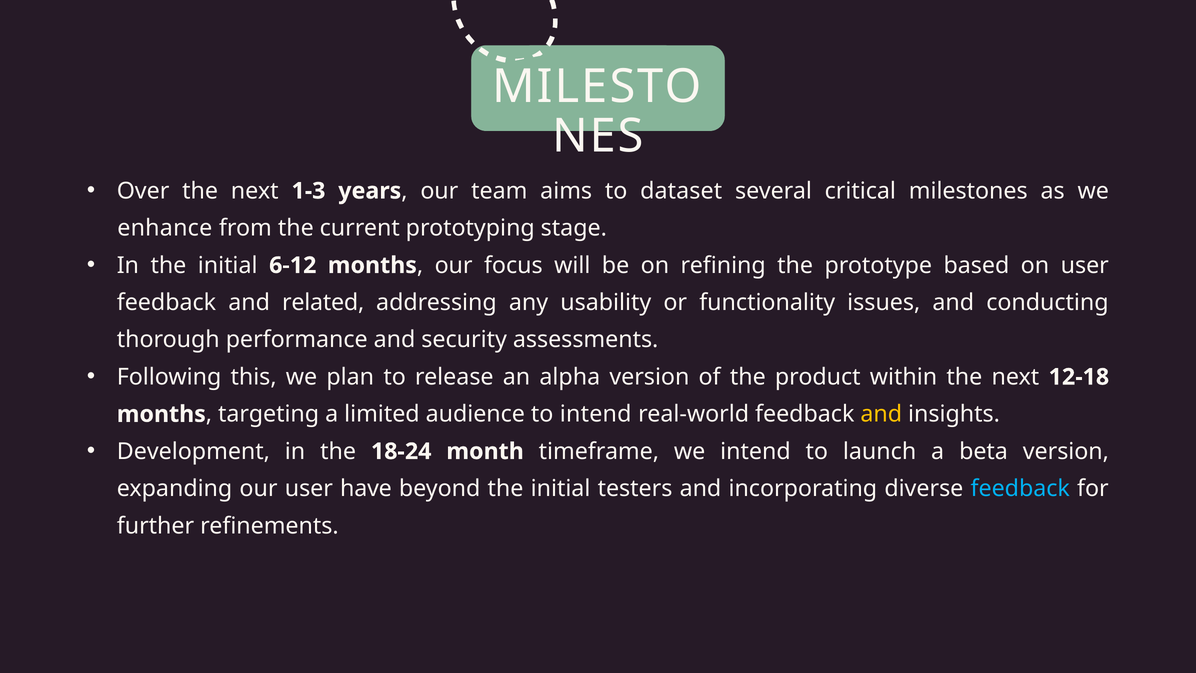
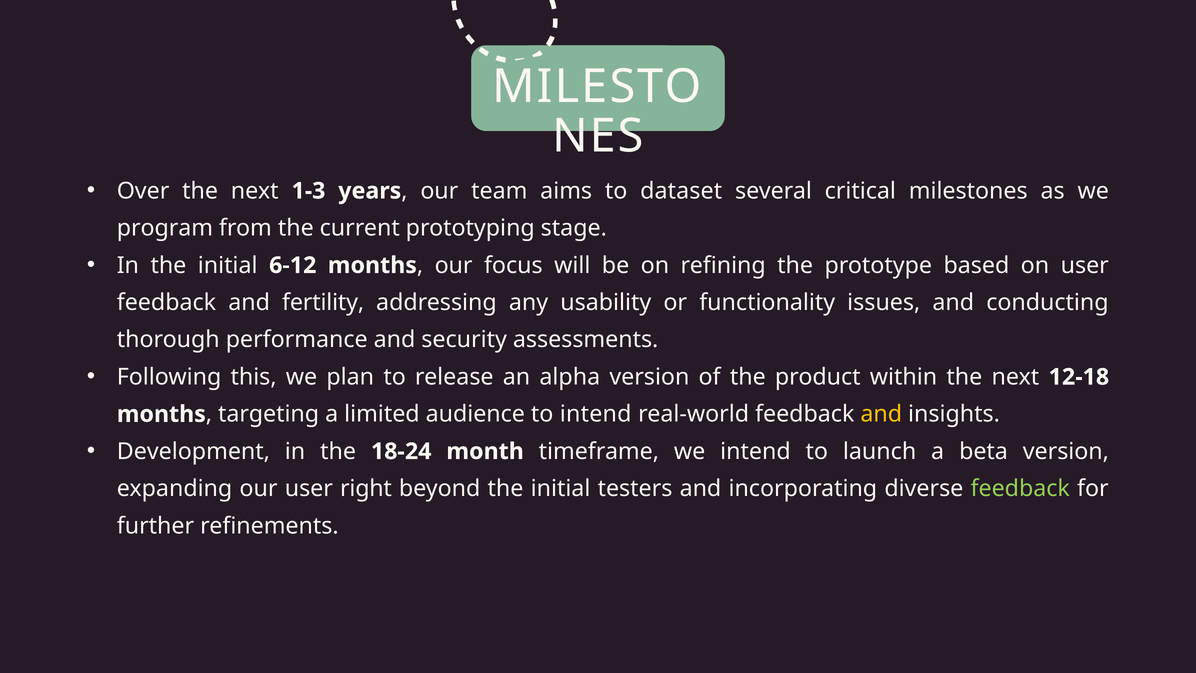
enhance: enhance -> program (165, 228)
related: related -> fertility (323, 302)
have: have -> right (366, 488)
feedback colour: light blue -> light green (1020, 488)
